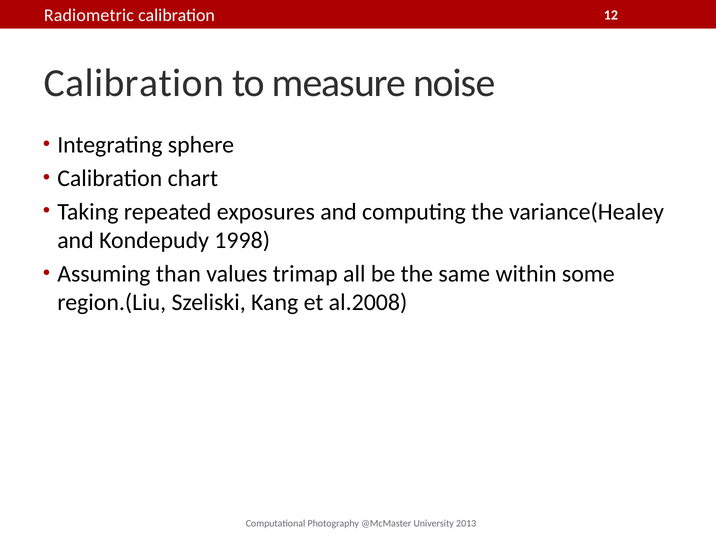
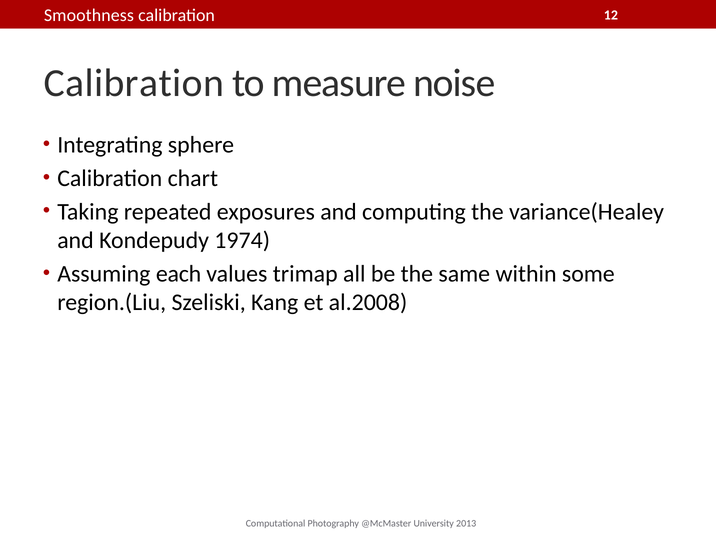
Radiometric: Radiometric -> Smoothness (89, 15)
1998: 1998 -> 1974 (242, 240)
than: than -> each (179, 274)
